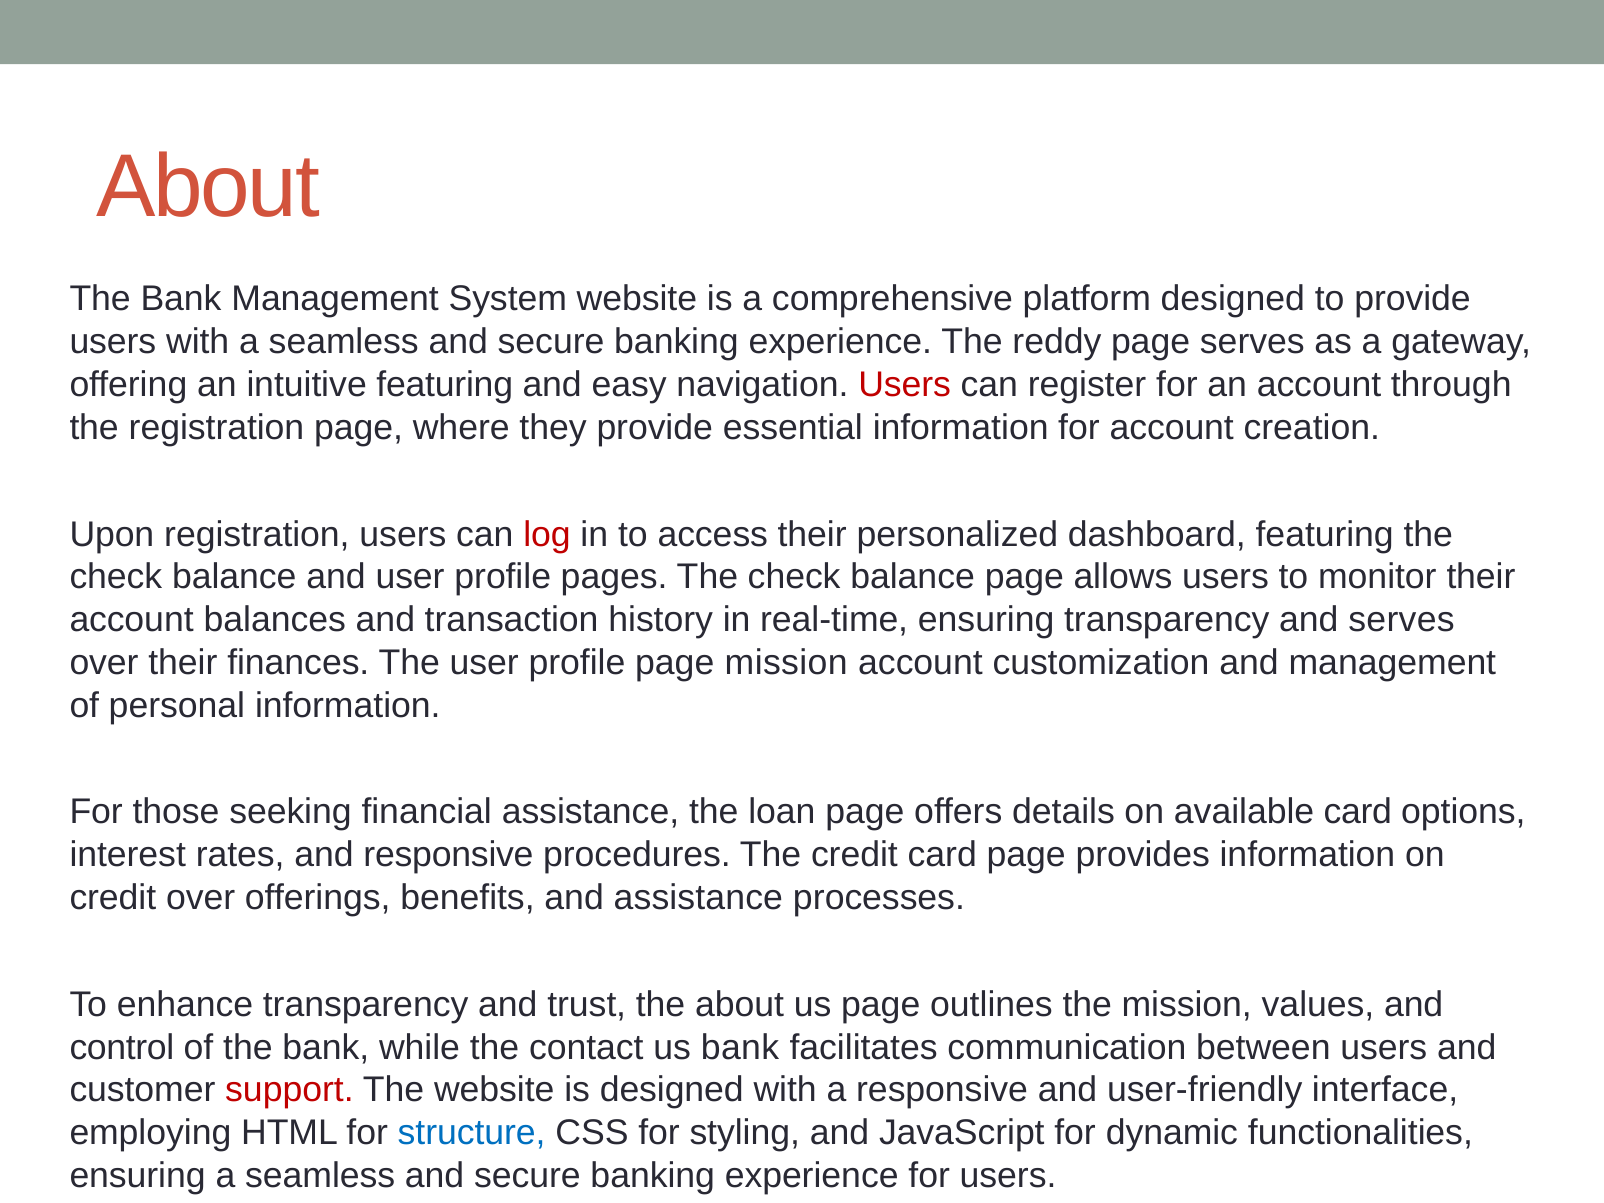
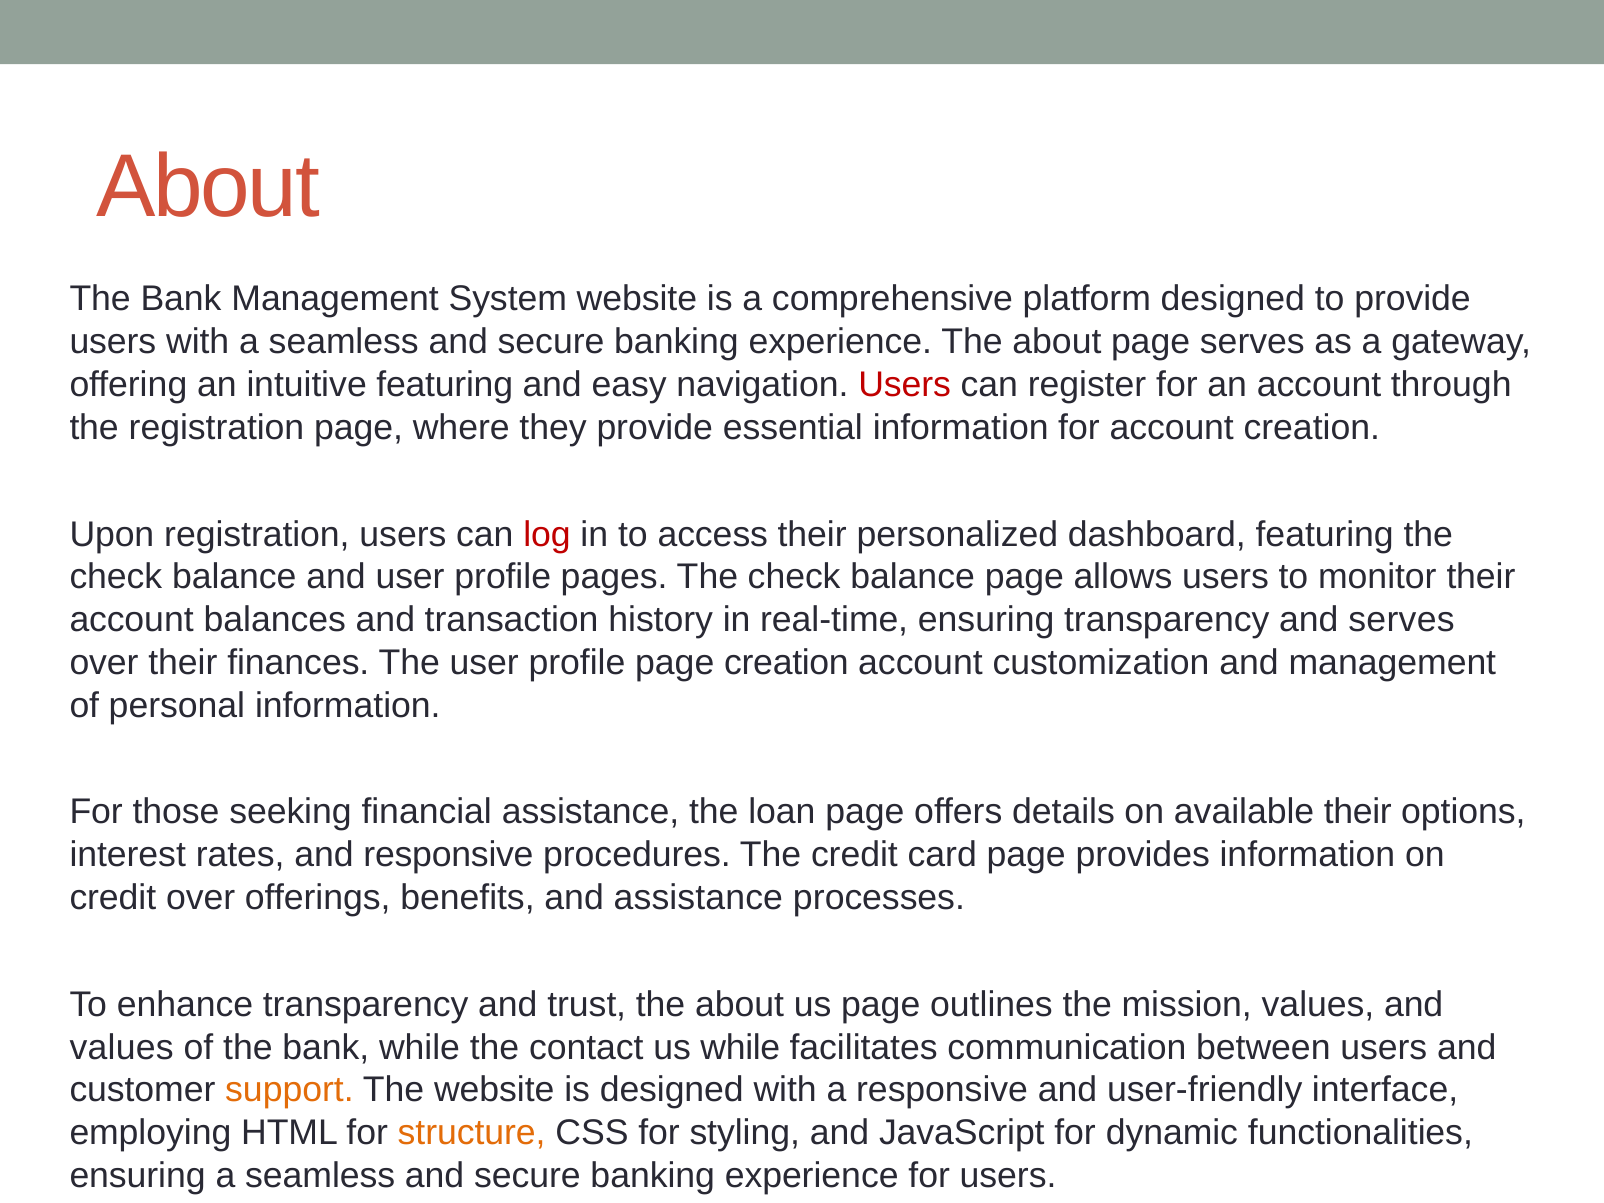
experience The reddy: reddy -> about (1057, 342)
page mission: mission -> creation (786, 663)
available card: card -> their (1358, 812)
control: control -> values (122, 1047)
us bank: bank -> while (740, 1047)
support colour: red -> orange (289, 1090)
structure colour: blue -> orange (472, 1133)
